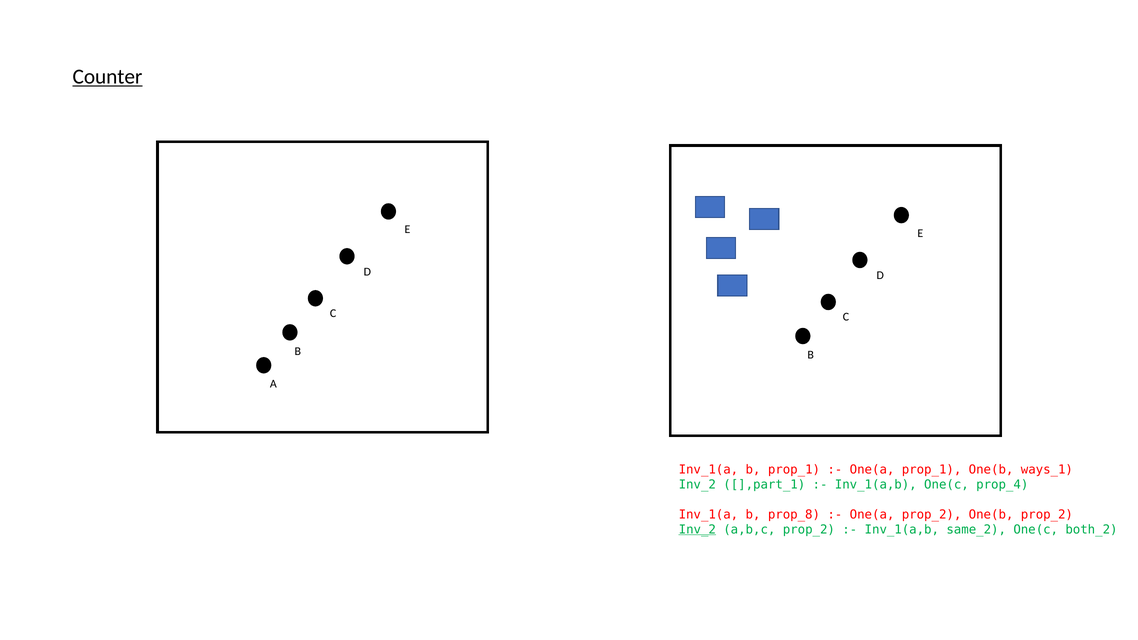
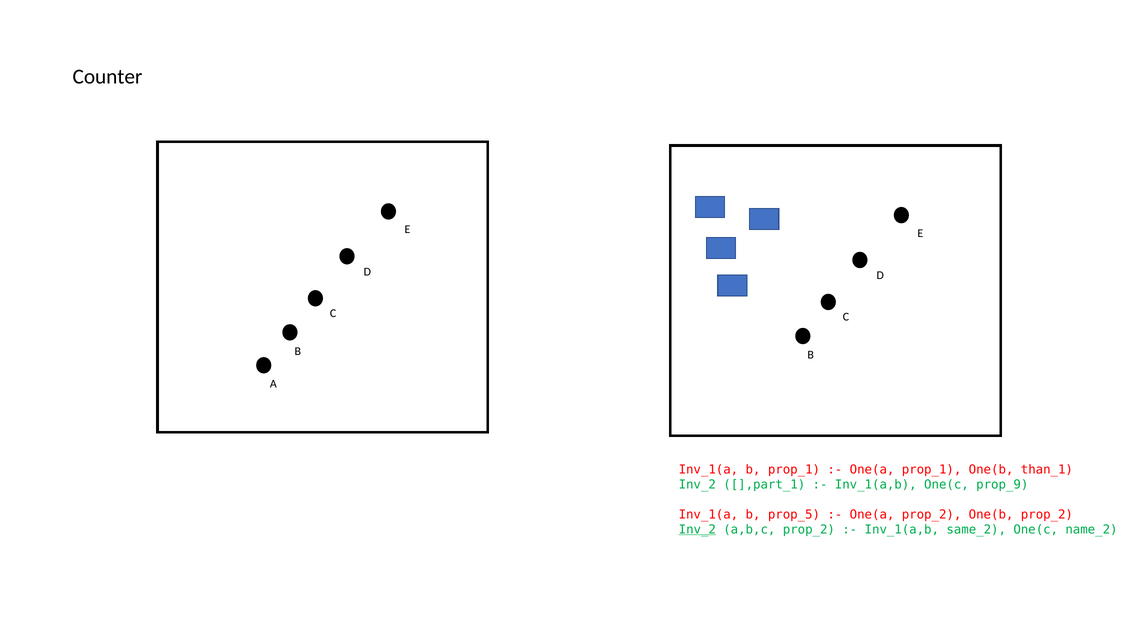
Counter underline: present -> none (107, 77)
ways_1: ways_1 -> than_1 (1047, 470)
prop_4: prop_4 -> prop_9 (1002, 485)
prop_8: prop_8 -> prop_5 (794, 515)
both_2: both_2 -> name_2 (1091, 530)
